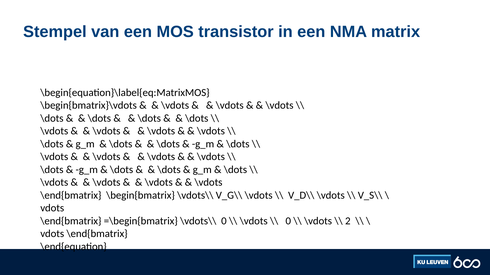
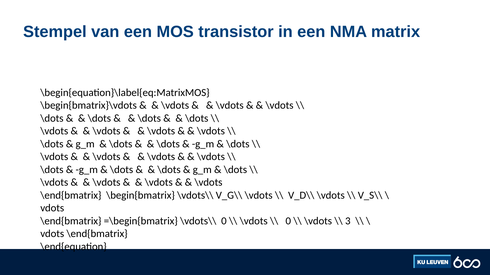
2: 2 -> 3 (348, 221)
